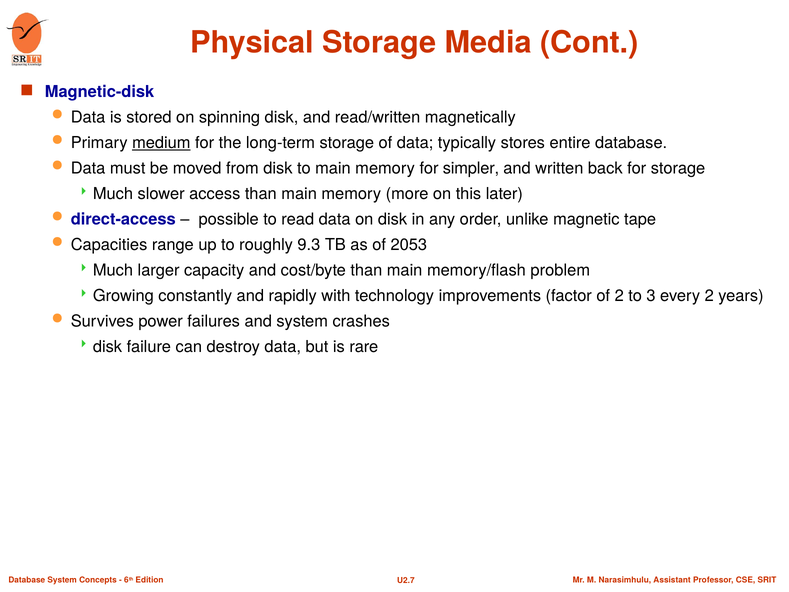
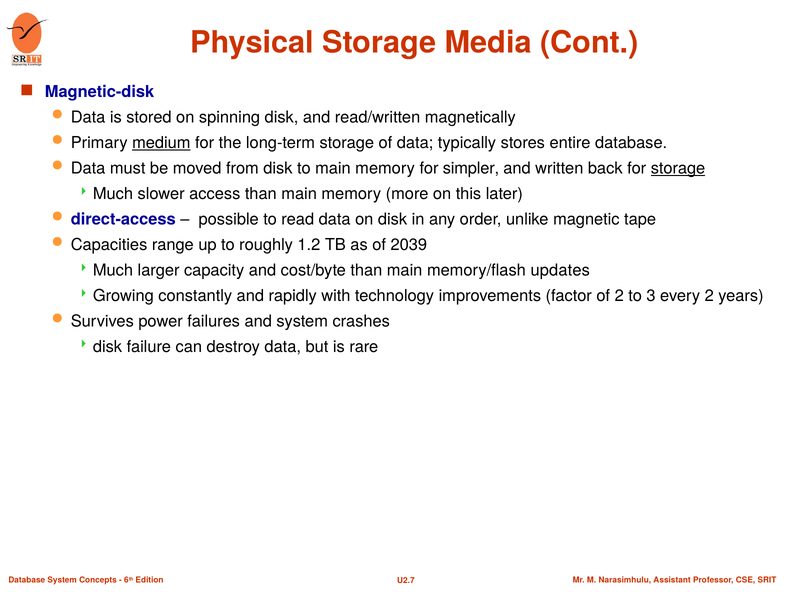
storage underline: none -> present (678, 168)
9.3: 9.3 -> 1.2 (309, 245)
2053: 2053 -> 2039 (409, 245)
problem: problem -> updates (560, 270)
